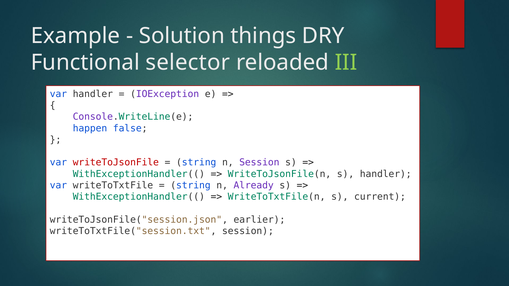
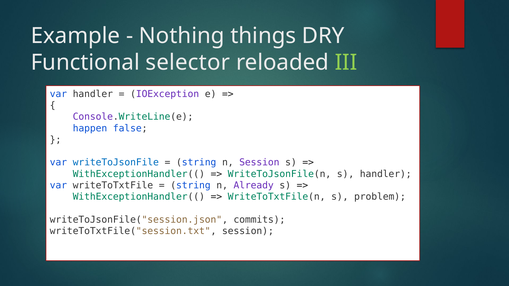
Solution: Solution -> Nothing (182, 36)
writeToJsonFile colour: red -> blue (116, 163)
current: current -> problem (380, 197)
earlier: earlier -> commits (259, 220)
